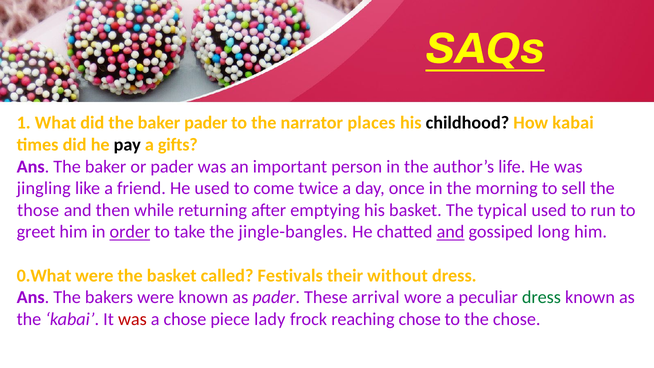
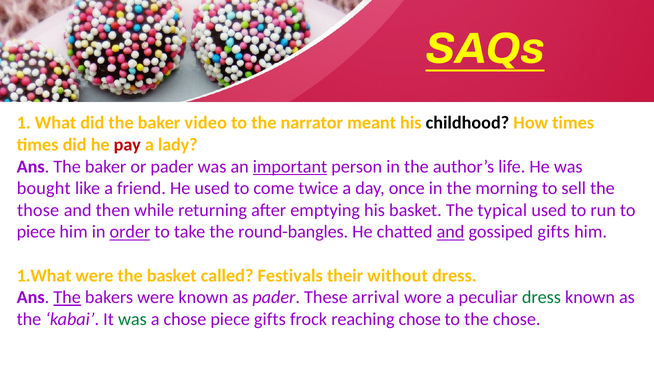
baker pader: pader -> video (206, 123)
places: places -> meant (372, 123)
How kabai: kabai -> times (573, 123)
pay colour: black -> red (127, 145)
gifts: gifts -> lady (178, 145)
important underline: none -> present (290, 166)
jingling: jingling -> bought (44, 188)
greet: greet -> piece (36, 232)
jingle-bangles: jingle-bangles -> round-bangles (293, 232)
gossiped long: long -> gifts (554, 232)
0.What: 0.What -> 1.What (44, 276)
The underline: none -> present (67, 297)
was colour: red -> green (132, 319)
piece lady: lady -> gifts (270, 319)
